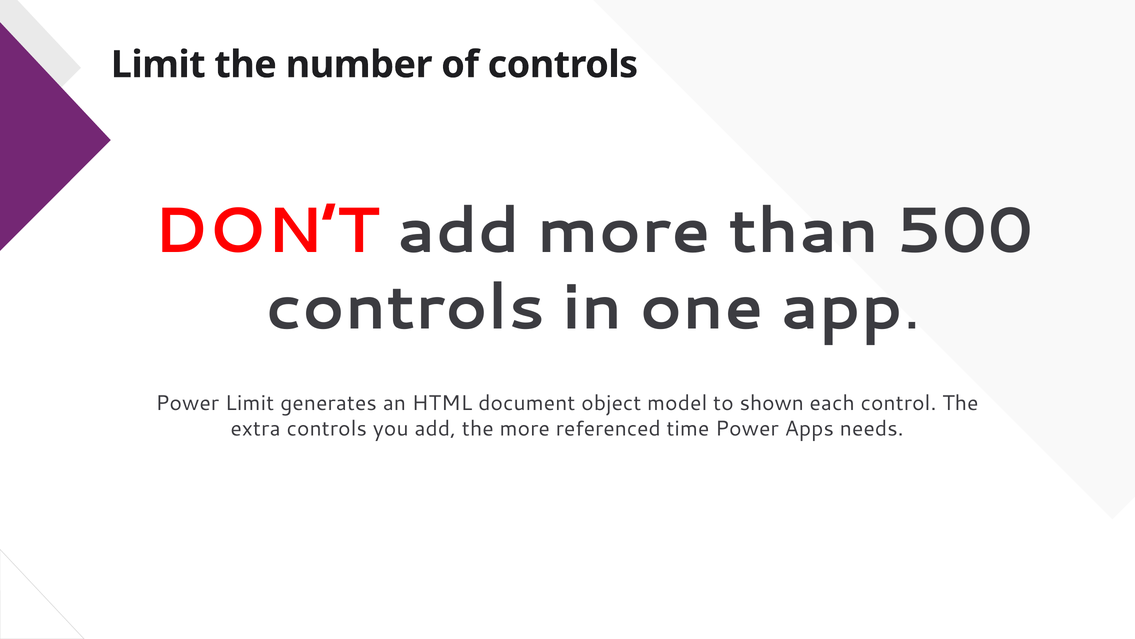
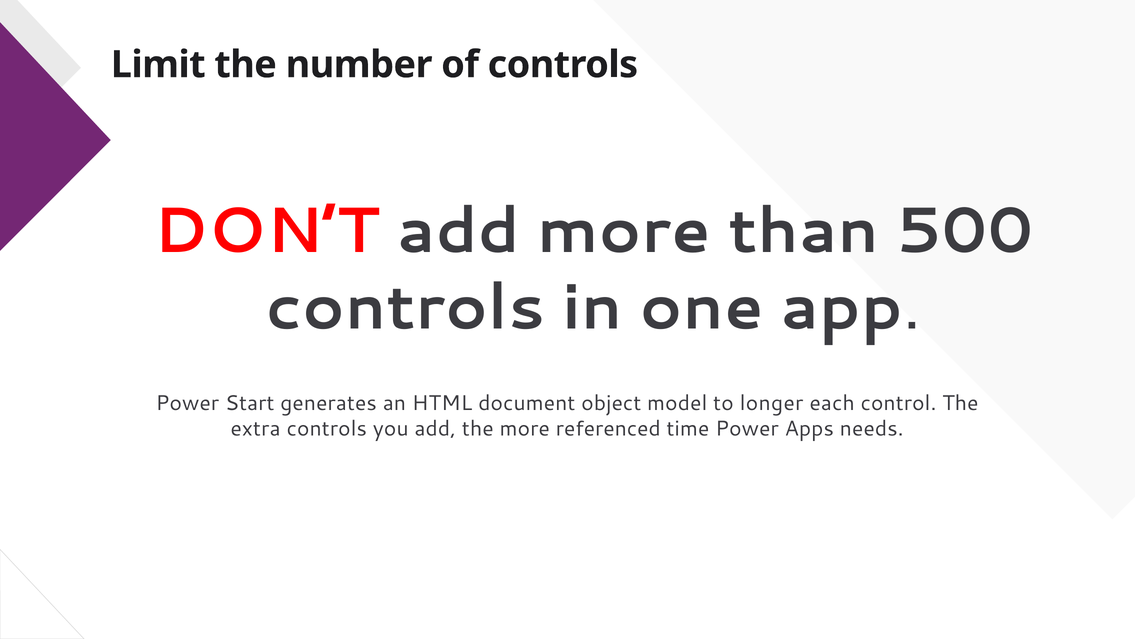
Power Limit: Limit -> Start (250, 403)
shown: shown -> longer (772, 403)
